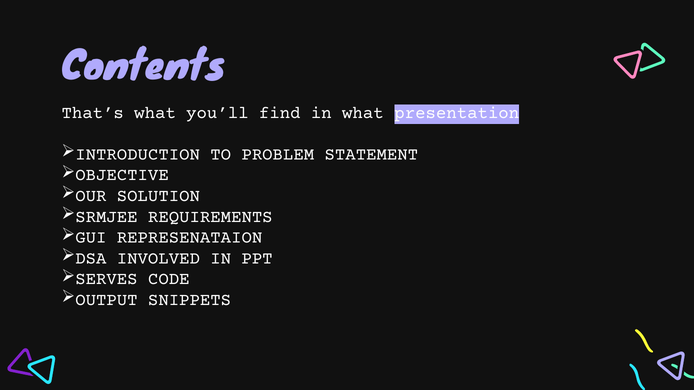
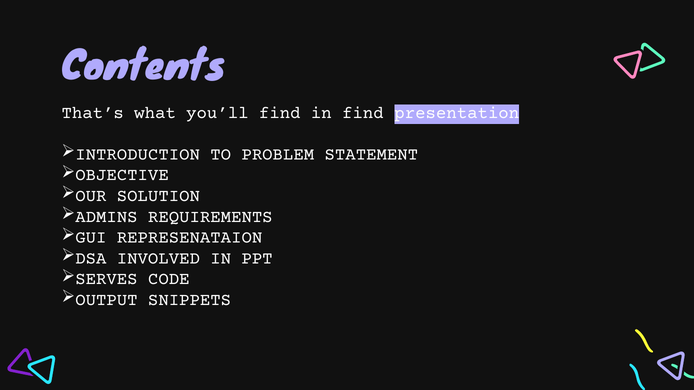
in what: what -> find (363, 112)
SRMJEE: SRMJEE -> ADMINS (106, 217)
